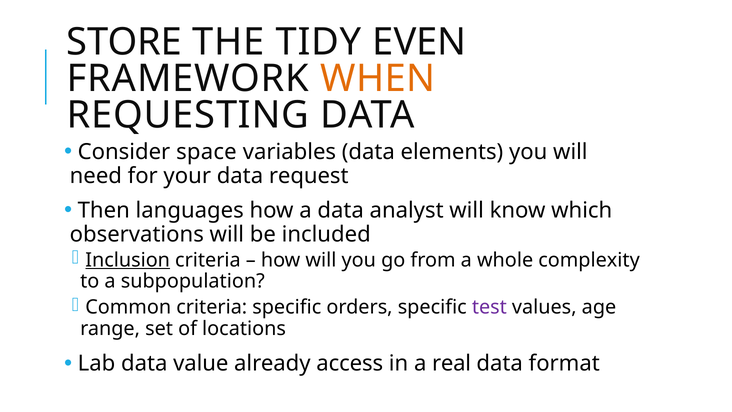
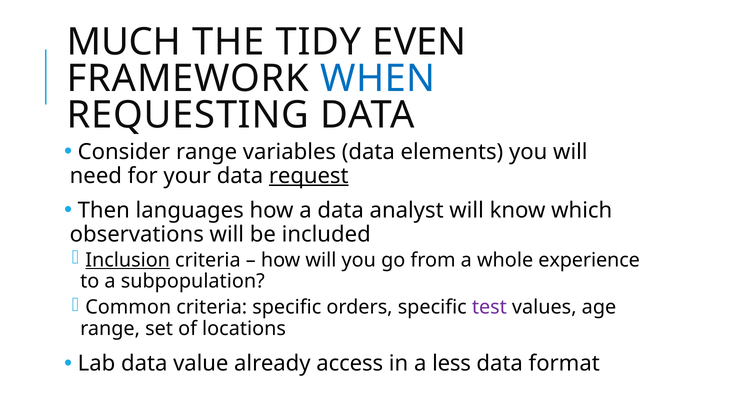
STORE: STORE -> MUCH (124, 42)
WHEN colour: orange -> blue (378, 79)
Consider space: space -> range (207, 152)
request underline: none -> present (309, 176)
complexity: complexity -> experience (589, 260)
real: real -> less (452, 363)
